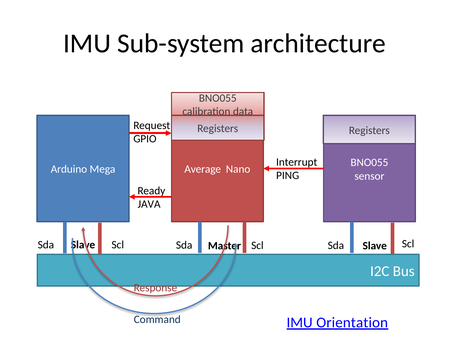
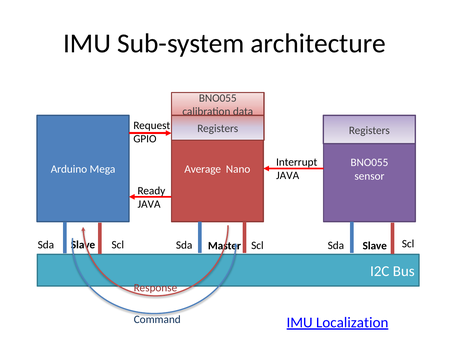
PING: PING -> JAVA (288, 175)
Orientation: Orientation -> Localization (352, 322)
